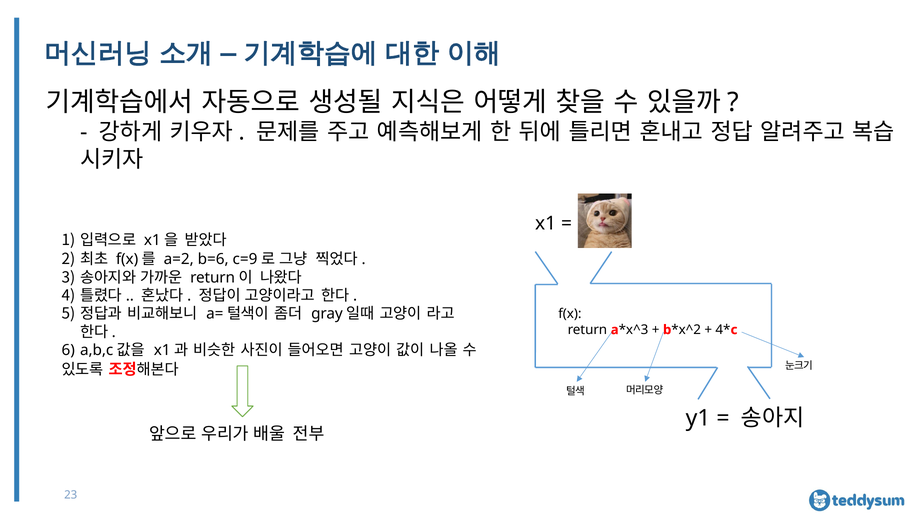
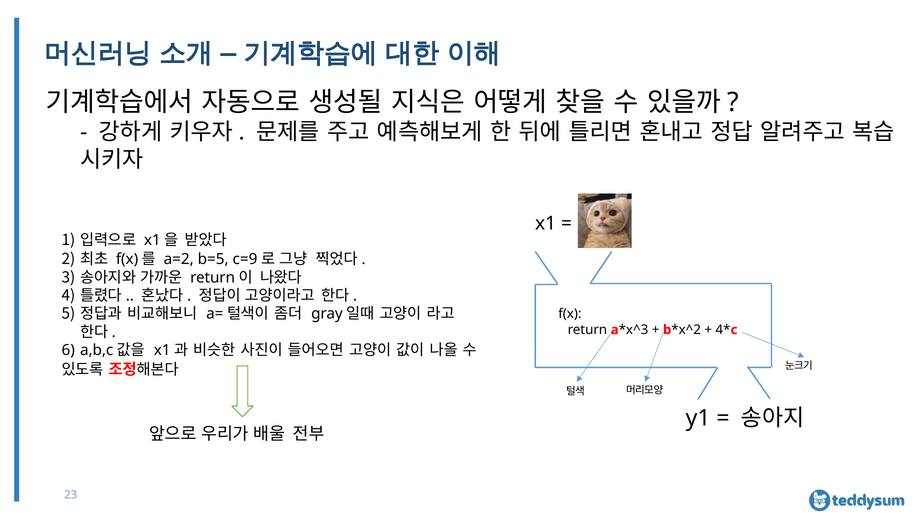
b=6: b=6 -> b=5 (213, 259)
